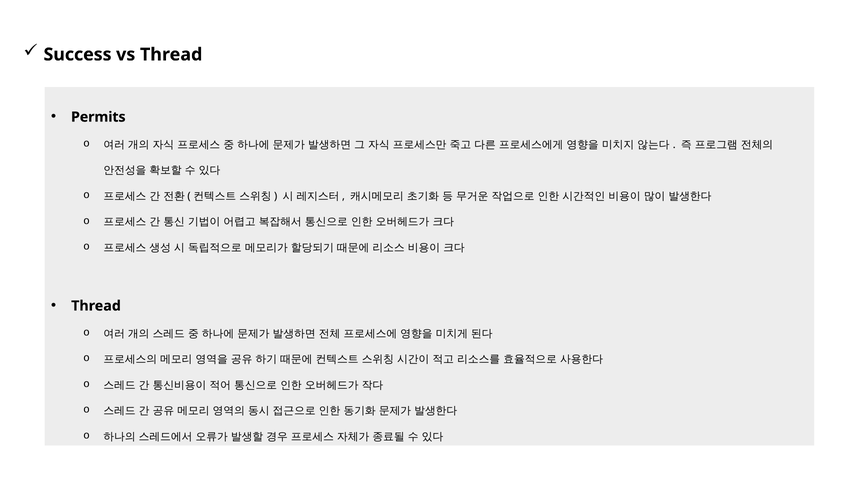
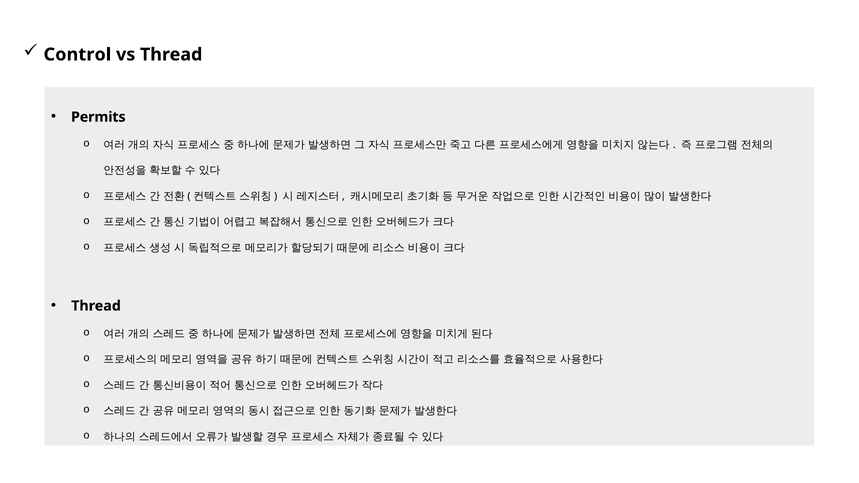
Success: Success -> Control (77, 55)
